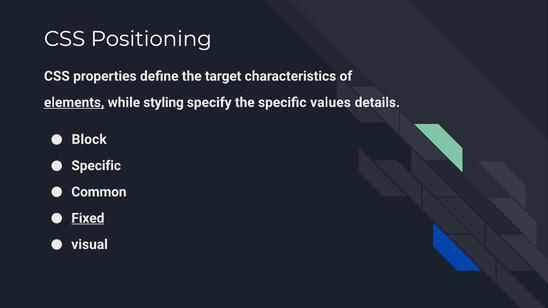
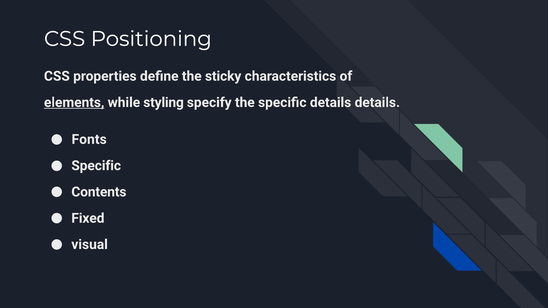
target: target -> sticky (223, 76)
specific values: values -> details (331, 103)
Block: Block -> Fonts (89, 139)
Common: Common -> Contents (99, 192)
Fixed underline: present -> none (88, 218)
